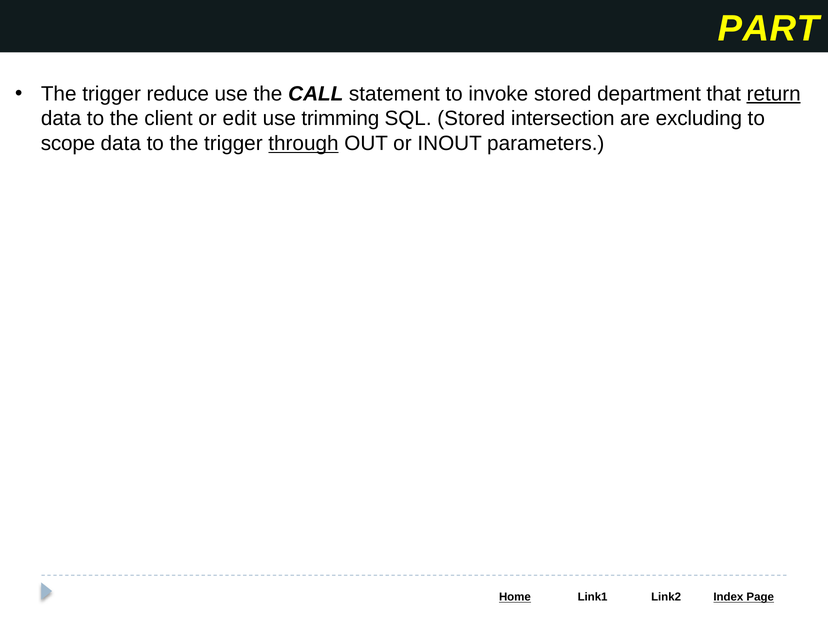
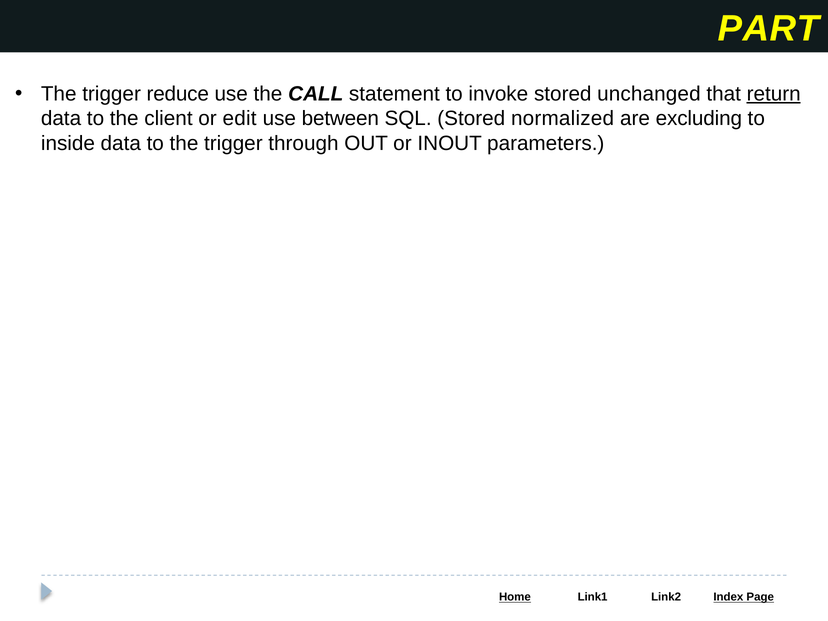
department: department -> unchanged (649, 94)
trimming: trimming -> between (340, 119)
intersection: intersection -> normalized (563, 119)
scope: scope -> inside (68, 143)
through underline: present -> none (303, 143)
